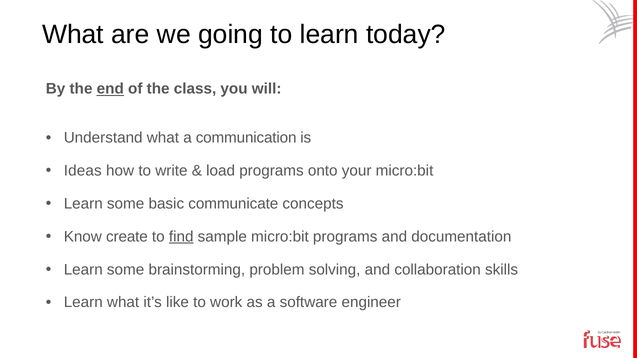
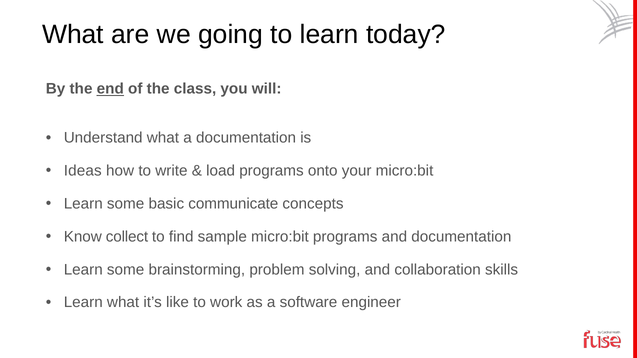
a communication: communication -> documentation (246, 138)
create: create -> collect (127, 237)
find underline: present -> none (181, 237)
